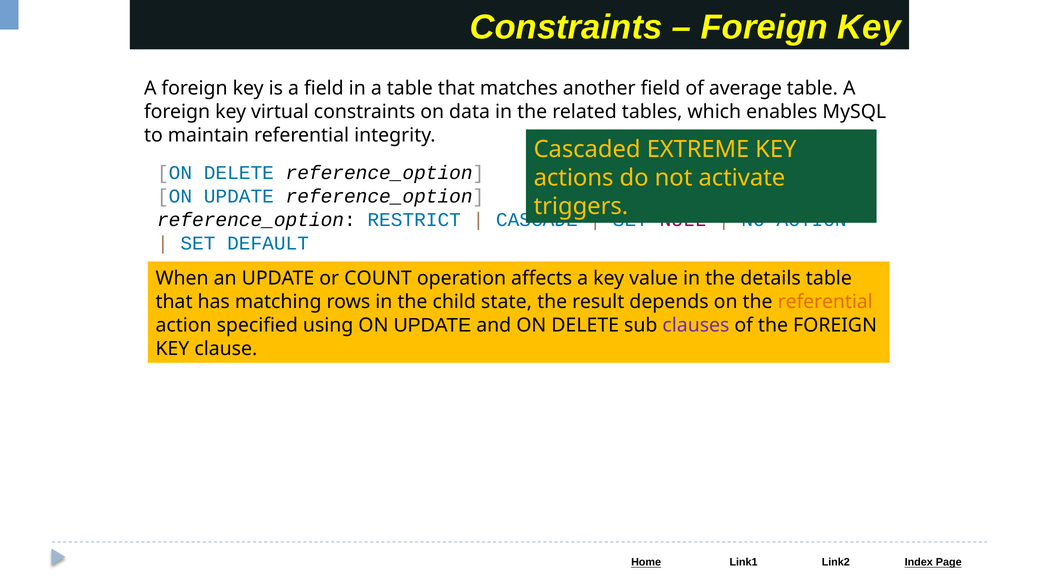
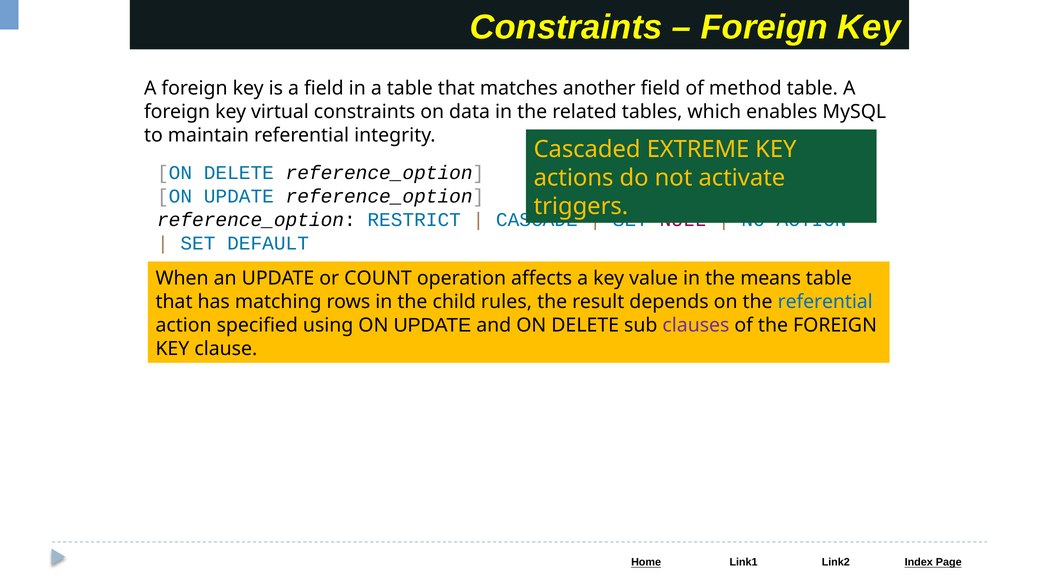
average: average -> method (745, 88)
details: details -> means (771, 278)
state: state -> rules (507, 302)
referential colour: orange -> blue (825, 302)
